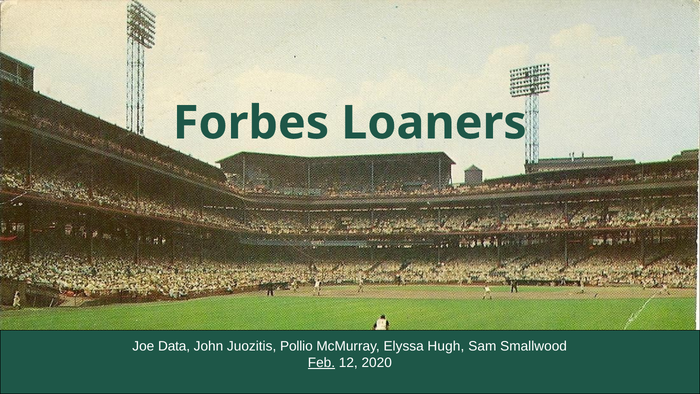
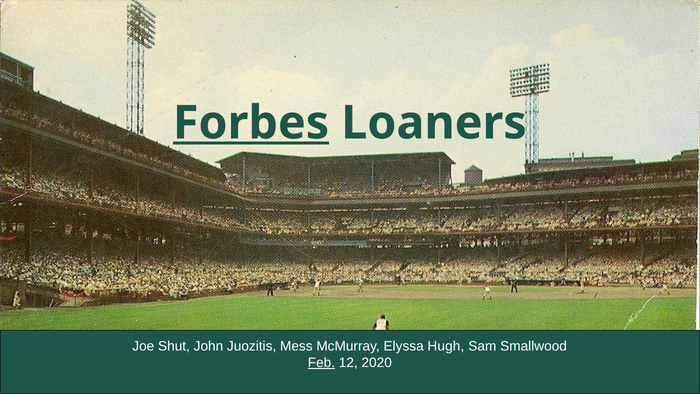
Forbes underline: none -> present (251, 123)
Data: Data -> Shut (174, 346)
Pollio: Pollio -> Mess (296, 346)
